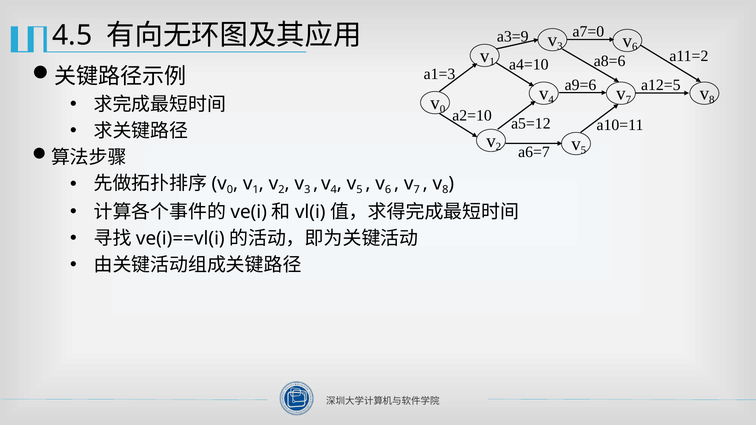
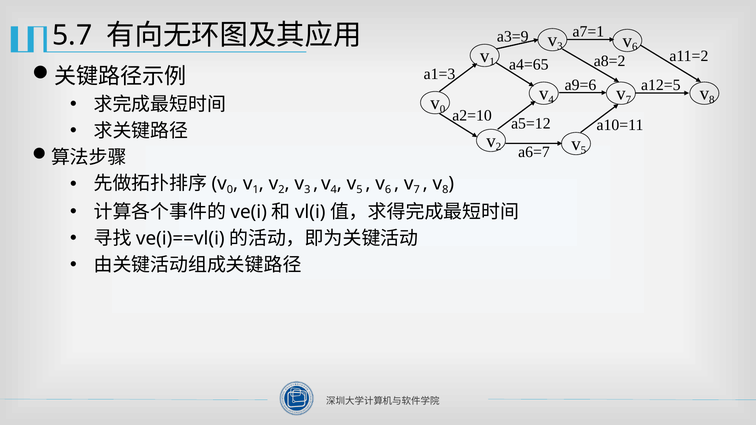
a7=0: a7=0 -> a7=1 (588, 32)
4.5: 4.5 -> 5.7 (72, 36)
a8=6: a8=6 -> a8=2 (610, 61)
a4=10: a4=10 -> a4=65 (529, 65)
